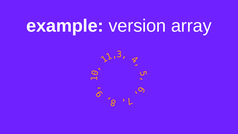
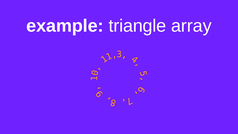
version: version -> triangle (137, 26)
